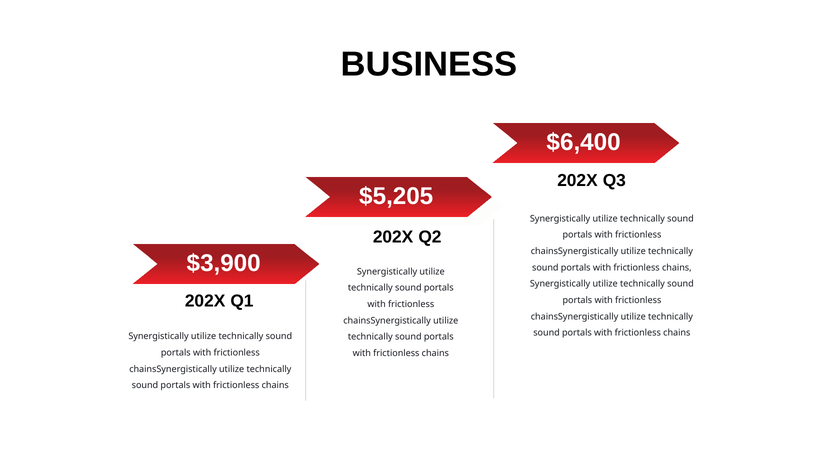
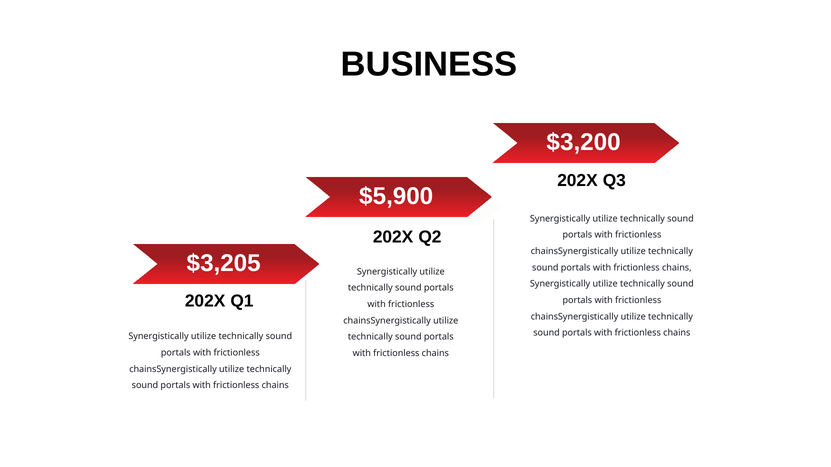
6,400: 6,400 -> 3,200 (590, 142)
5,205: 5,205 -> 5,900 (403, 196)
3,900: 3,900 -> 3,205 (230, 263)
